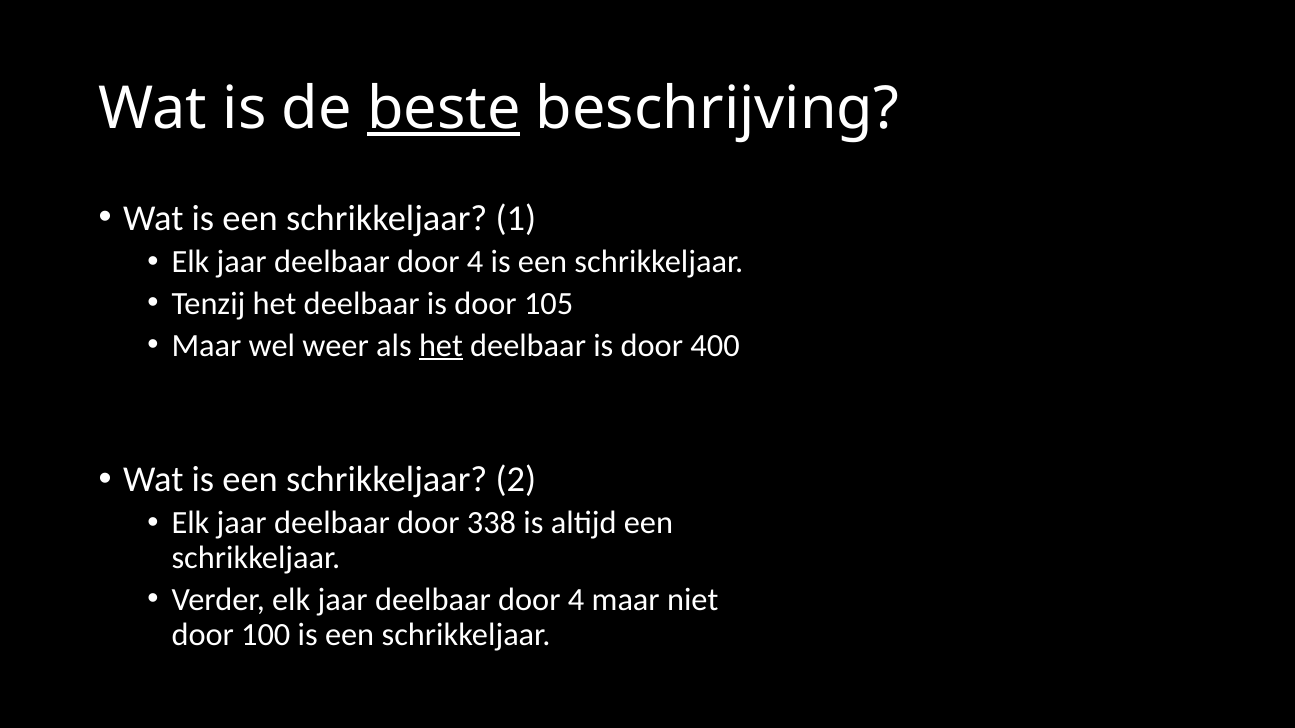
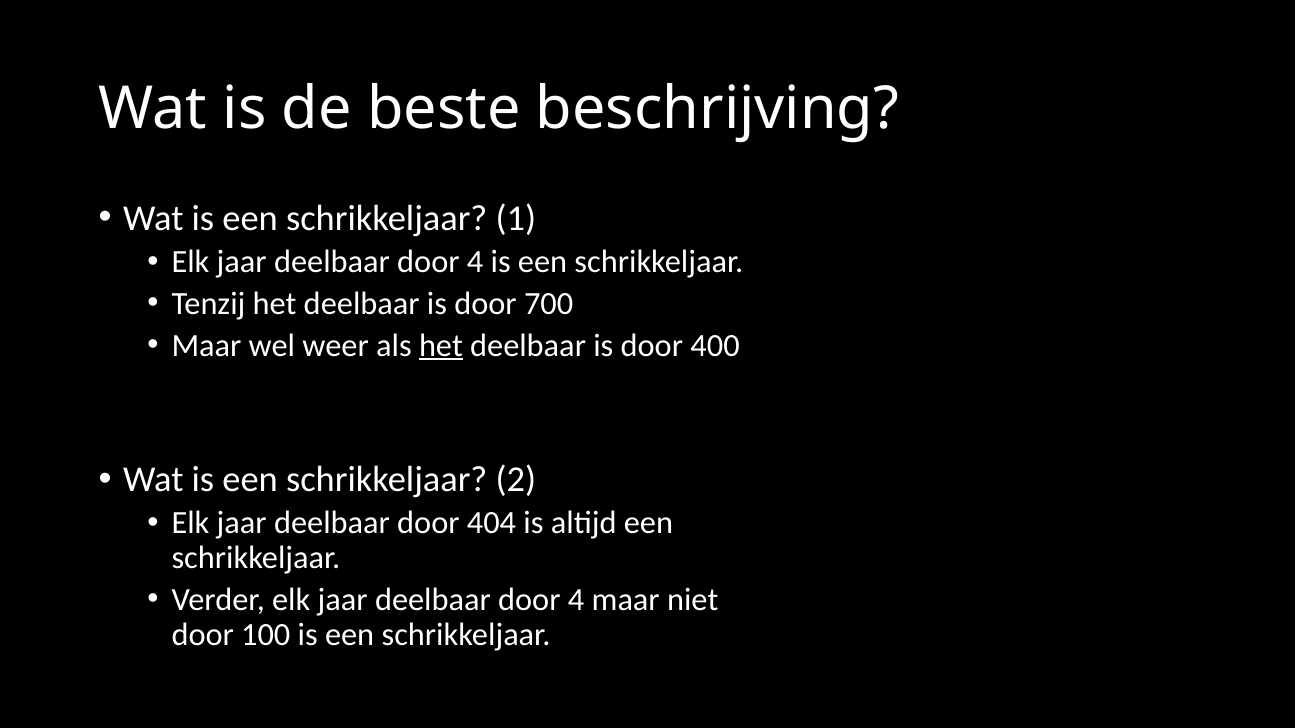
beste underline: present -> none (444, 109)
105: 105 -> 700 (549, 304)
338: 338 -> 404 (491, 523)
